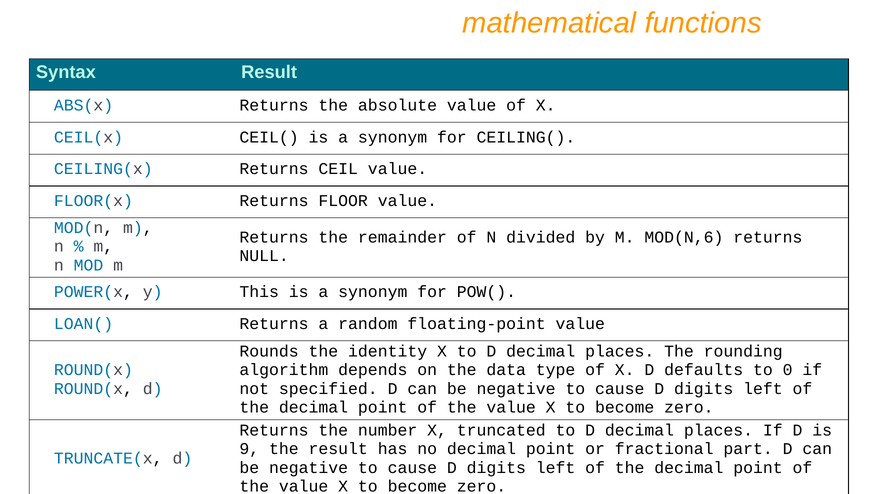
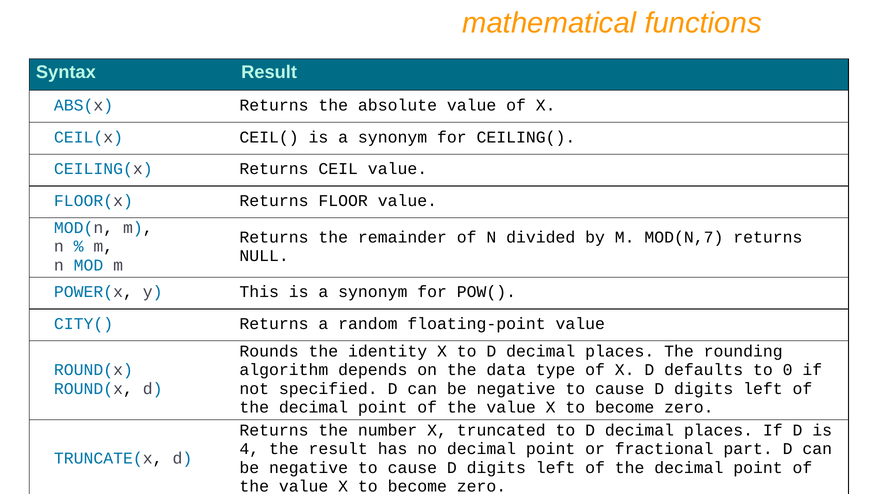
MOD(N,6: MOD(N,6 -> MOD(N,7 (684, 237)
LOAN(: LOAN( -> CITY( (84, 324)
9: 9 -> 4 (249, 449)
